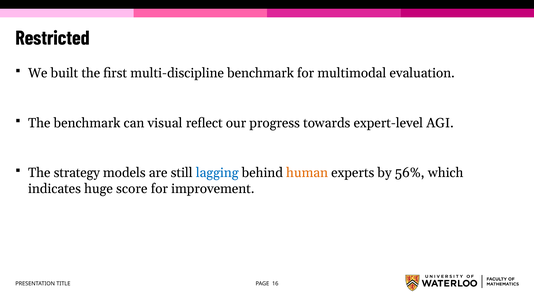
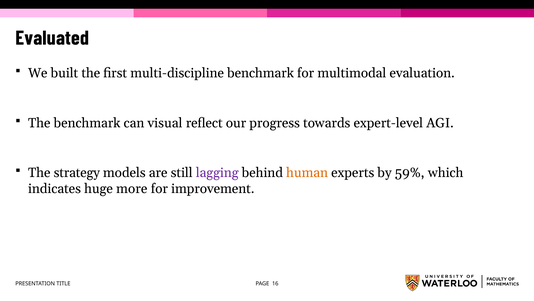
Restricted: Restricted -> Evaluated (52, 38)
lagging colour: blue -> purple (217, 172)
56%: 56% -> 59% (410, 172)
score: score -> more (132, 189)
